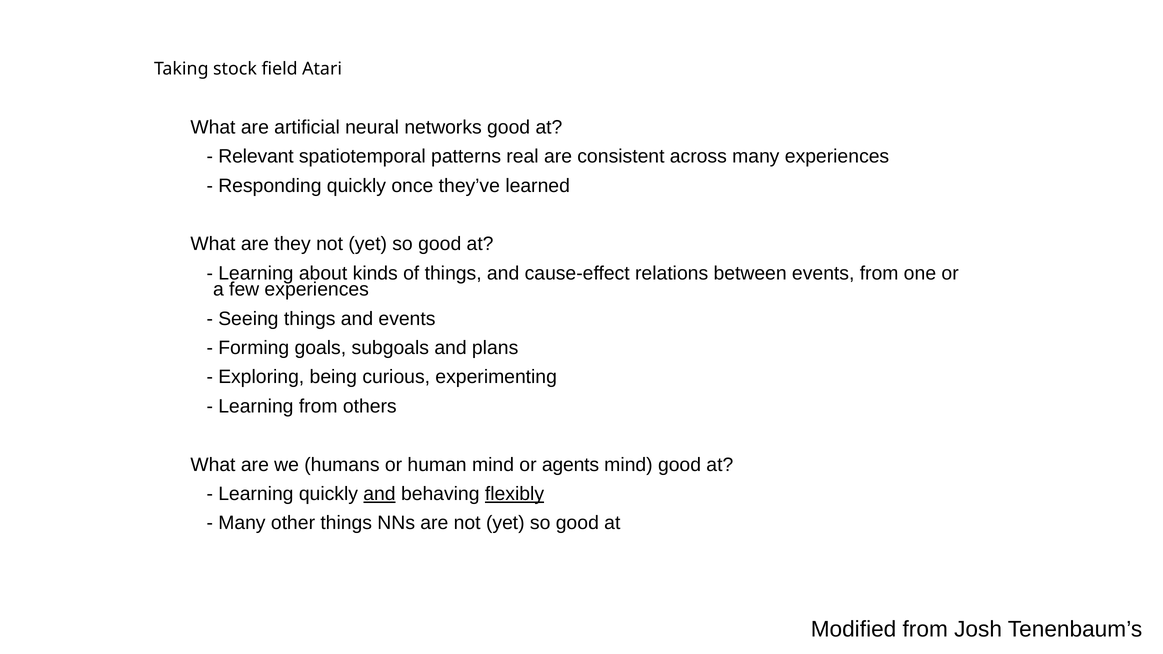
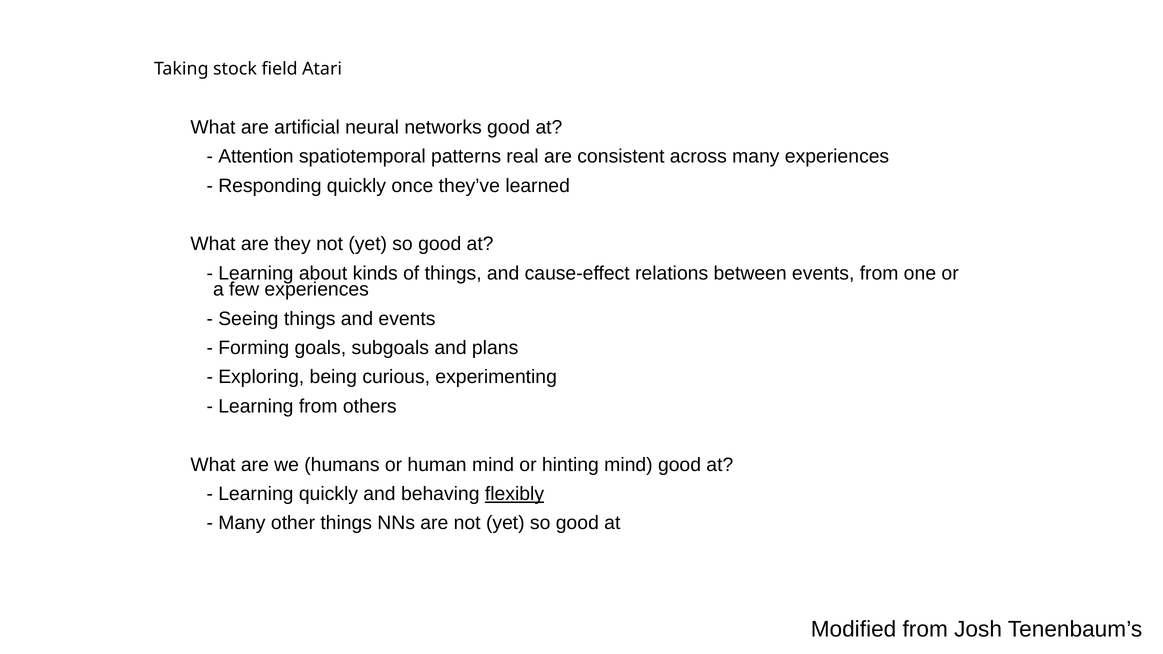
Relevant: Relevant -> Attention (256, 156)
agents: agents -> hinting (570, 465)
and underline: present -> none (380, 494)
